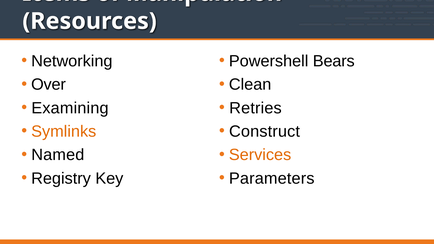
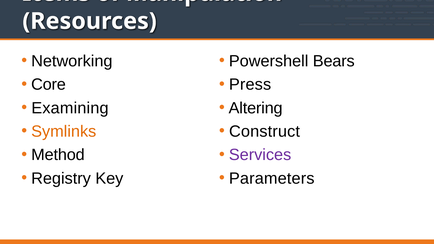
Over: Over -> Core (48, 85)
Clean: Clean -> Press (250, 85)
Retries: Retries -> Altering (256, 108)
Named: Named -> Method (58, 155)
Services colour: orange -> purple (260, 155)
